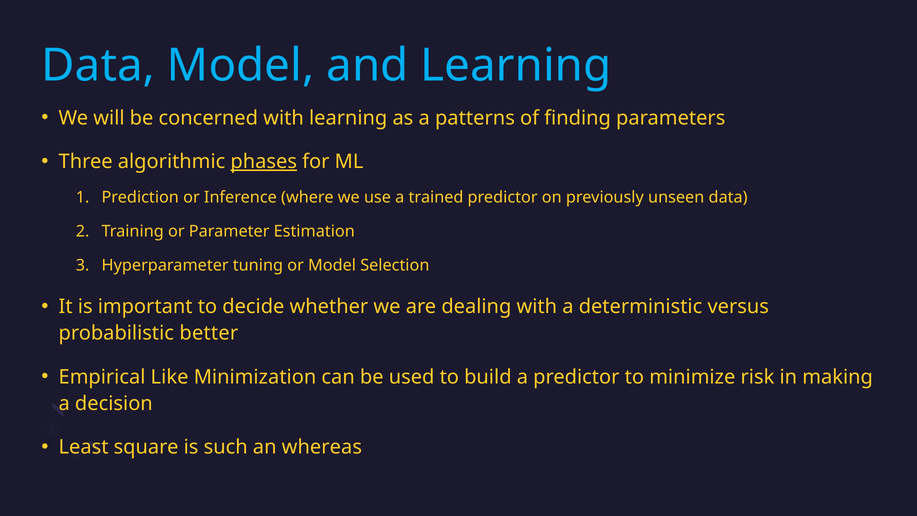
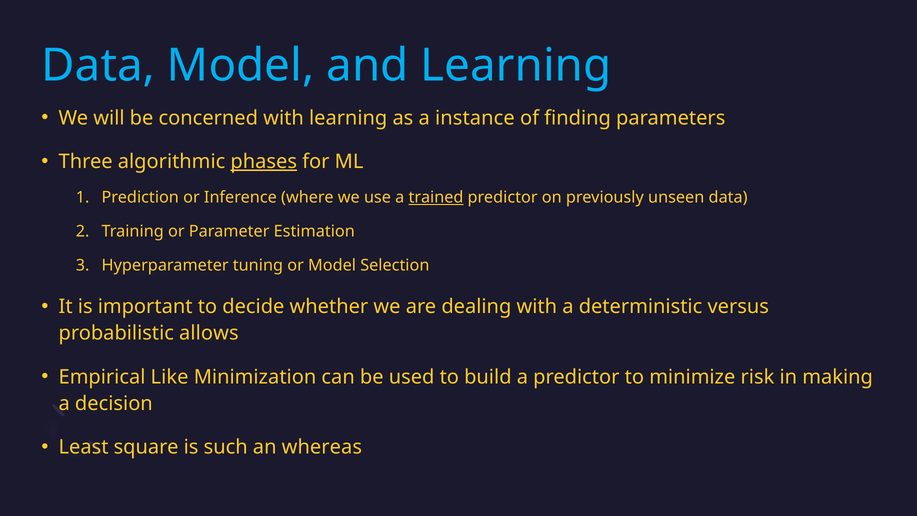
patterns: patterns -> instance (475, 118)
trained underline: none -> present (436, 197)
better: better -> allows (209, 333)
